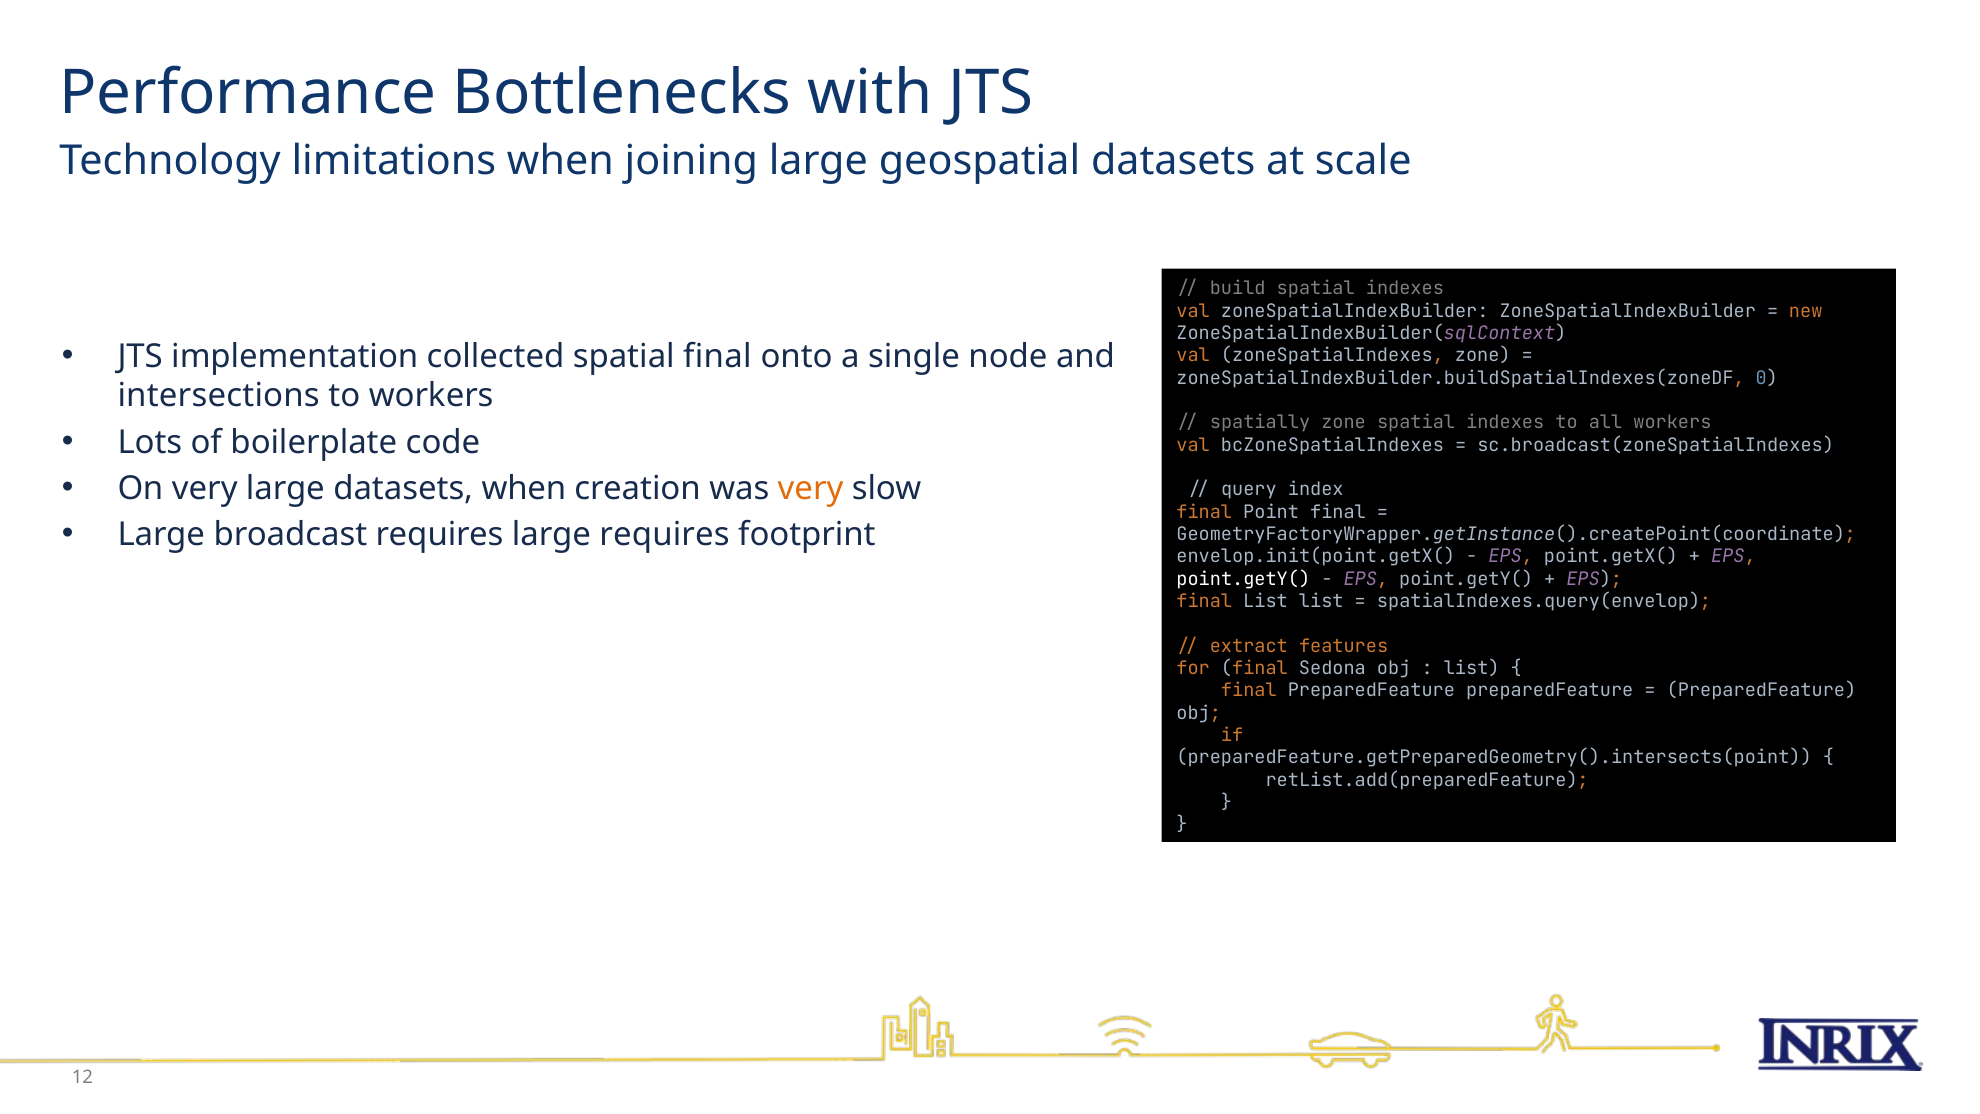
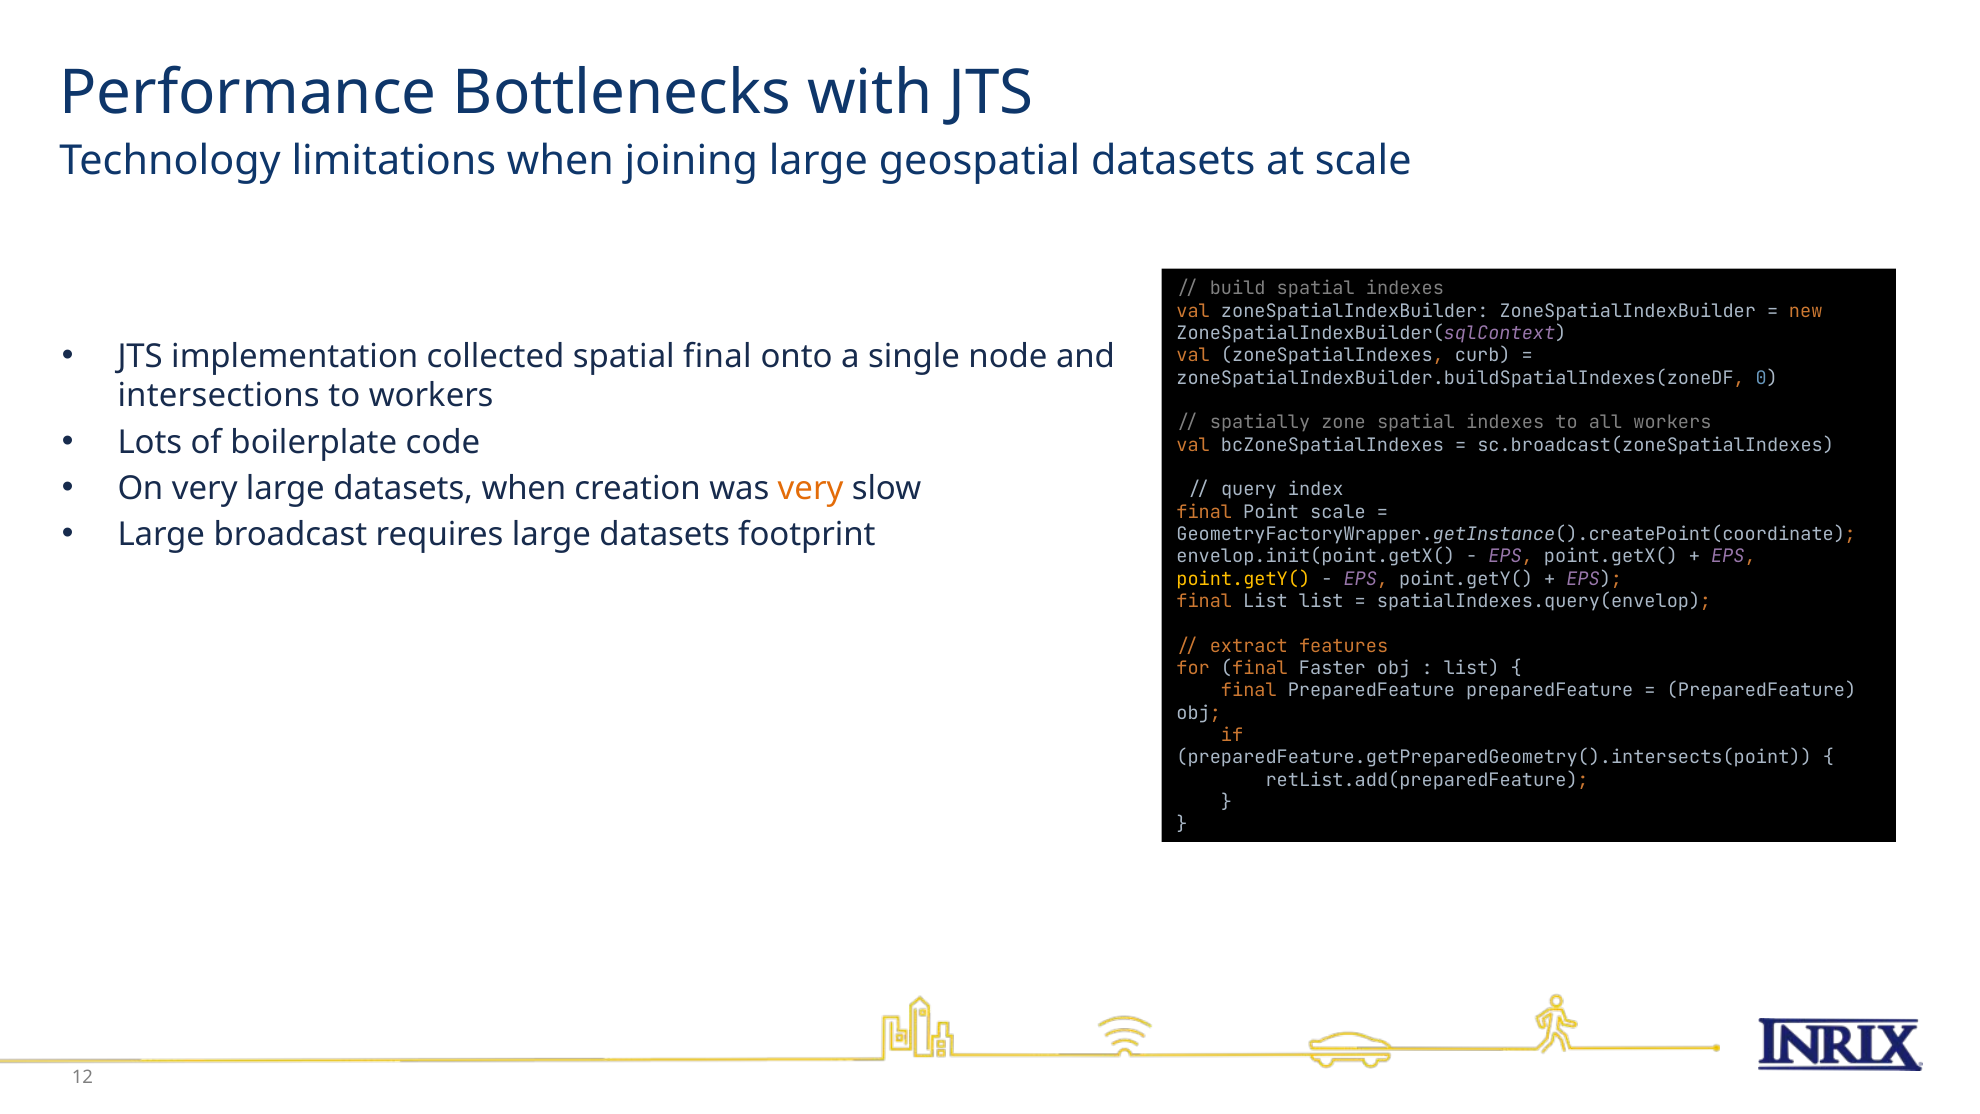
zoneSpatialIndexes zone: zone -> curb (1483, 355)
Point final: final -> scale (1338, 512)
requires large requires: requires -> datasets (665, 534)
point.getY( colour: white -> yellow (1243, 579)
Sedona: Sedona -> Faster (1332, 668)
